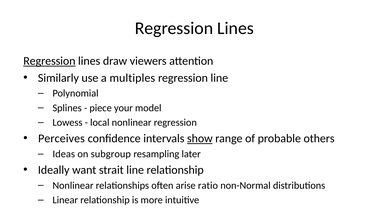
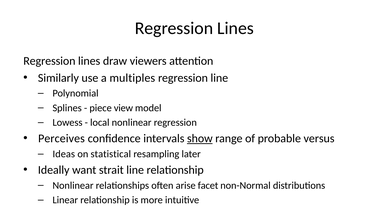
Regression underline: present -> none (49, 61)
your: your -> view (123, 108)
others: others -> versus (319, 138)
subgroup: subgroup -> statistical (111, 154)
ratio: ratio -> facet (208, 185)
